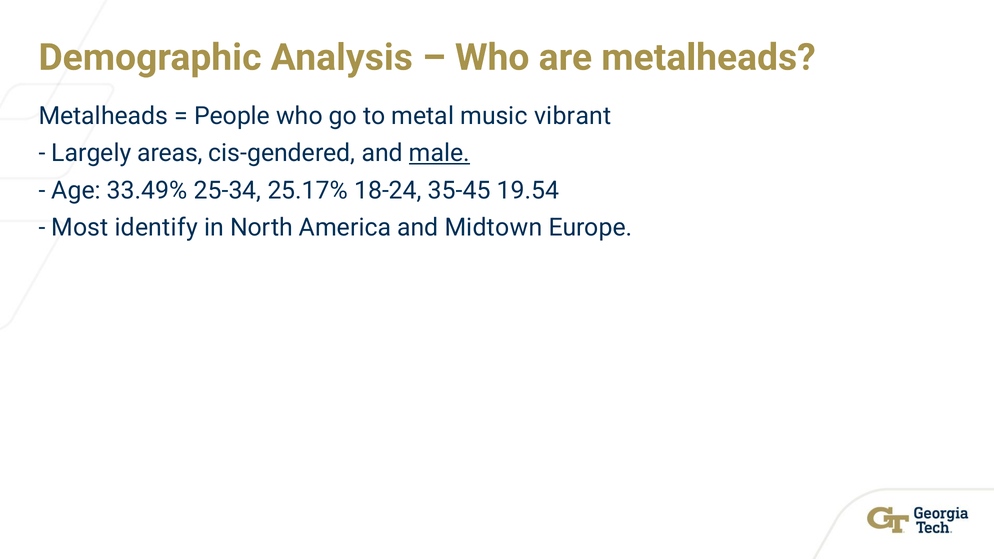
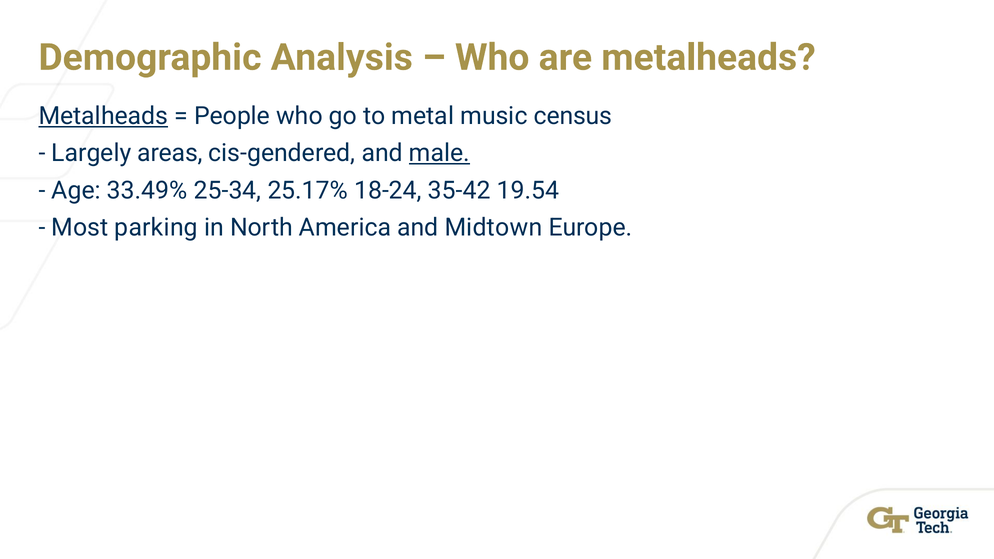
Metalheads underline: none -> present (103, 116)
vibrant: vibrant -> census (573, 116)
35-45: 35-45 -> 35-42 (459, 190)
identify: identify -> parking (156, 228)
